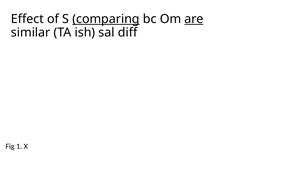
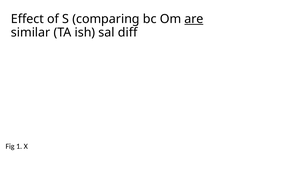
comparing underline: present -> none (106, 19)
